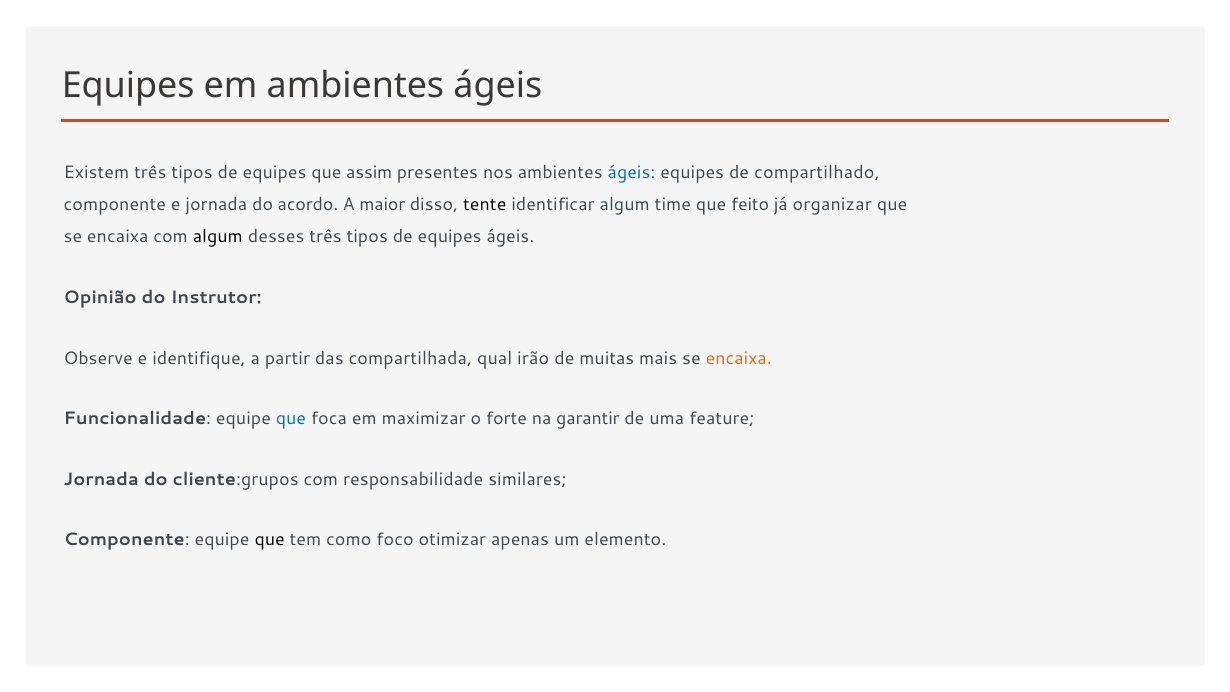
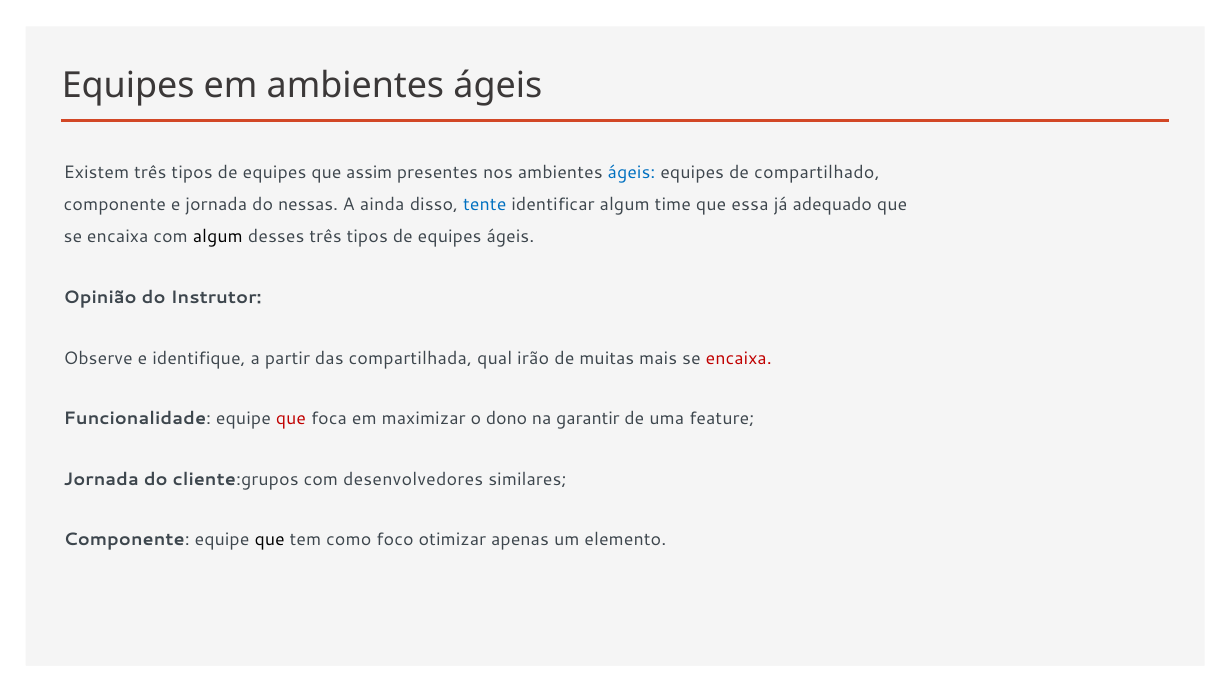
acordo: acordo -> nessas (308, 205)
maior: maior -> ainda (382, 205)
tente colour: black -> blue (485, 205)
feito: feito -> essa (750, 205)
organizar: organizar -> adequado (832, 205)
encaixa colour: orange -> red (739, 358)
que colour: blue -> red (291, 419)
forte: forte -> dono (507, 419)
responsabilidade: responsabilidade -> desenvolvedores (413, 479)
